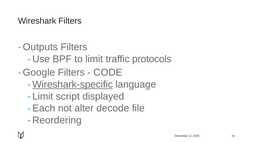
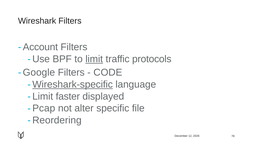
Outputs: Outputs -> Account (40, 47)
limit underline: none -> present (94, 59)
script: script -> faster (68, 96)
Each: Each -> Pcap (44, 108)
decode: decode -> specific (113, 108)
